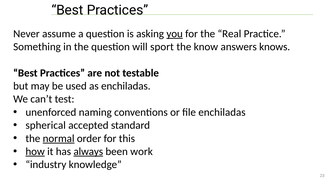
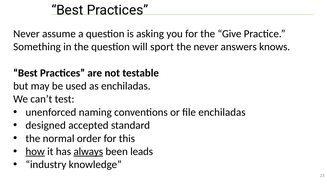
you underline: present -> none (175, 34)
Real: Real -> Give (229, 34)
the know: know -> never (206, 47)
spherical: spherical -> designed (46, 125)
normal underline: present -> none (59, 138)
work: work -> leads (142, 151)
